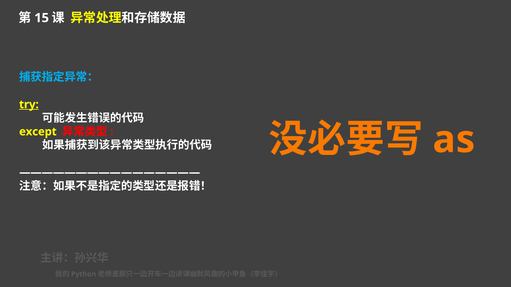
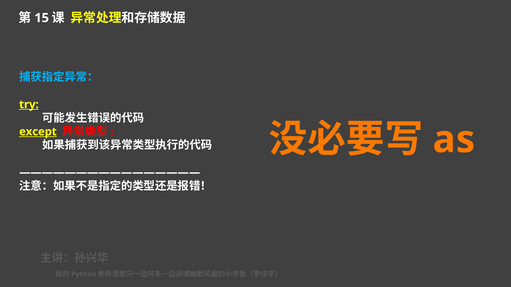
except underline: none -> present (38, 132)
